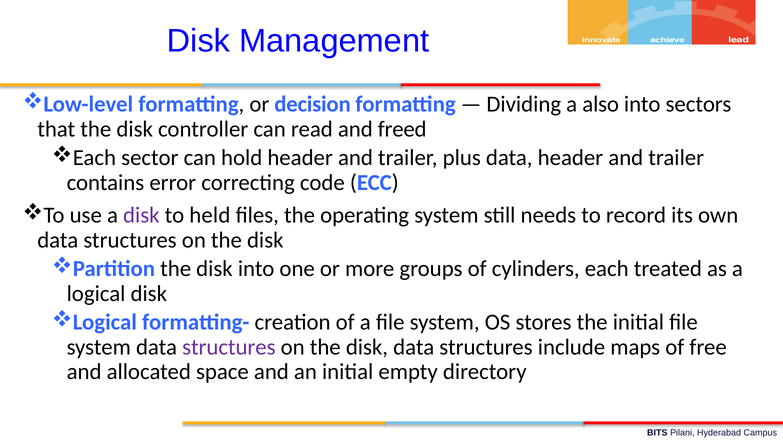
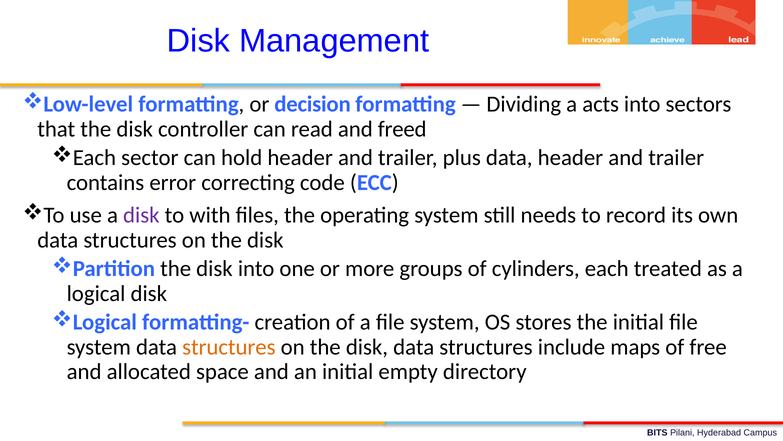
also: also -> acts (601, 104)
held: held -> with (210, 215)
structures colour: purple -> orange (229, 347)
